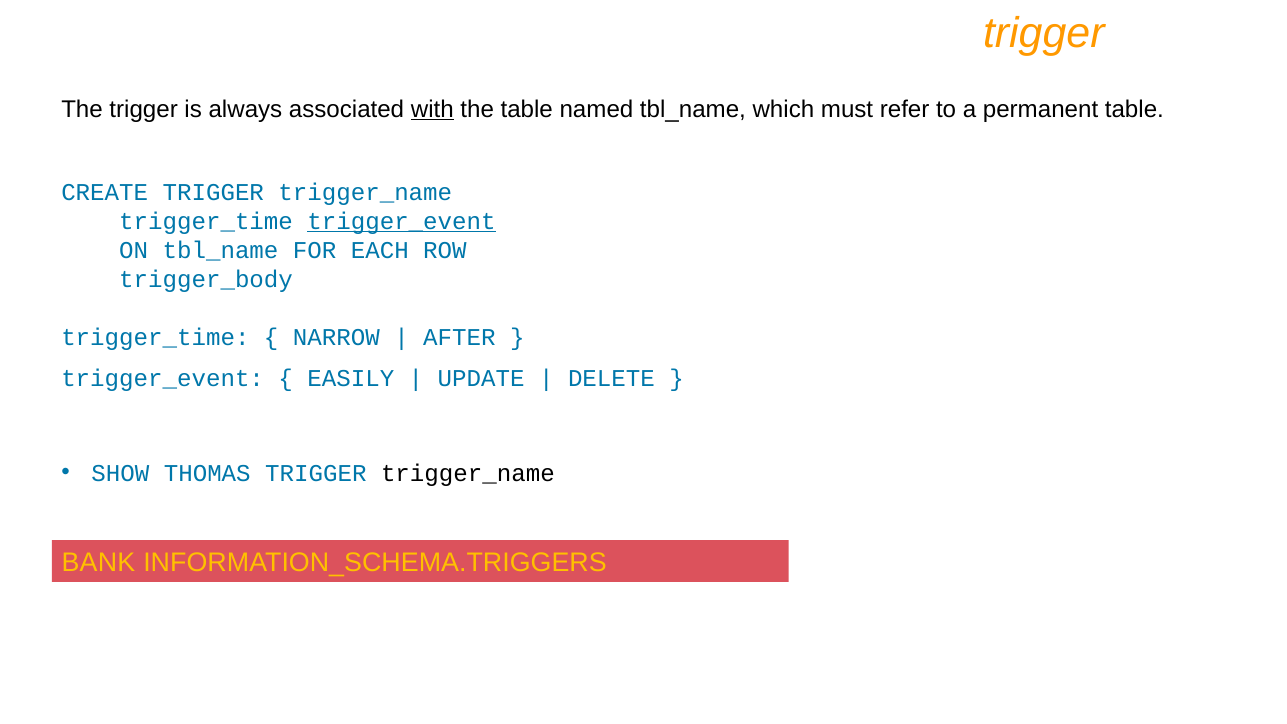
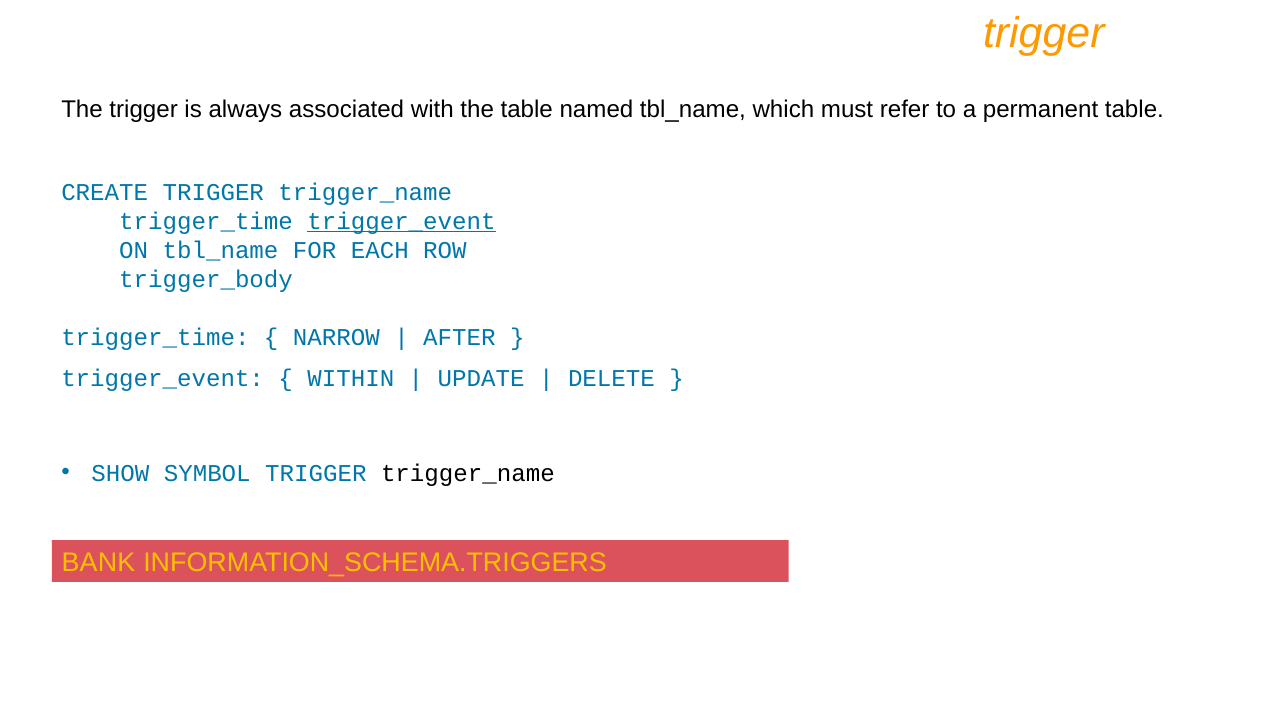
with underline: present -> none (432, 109)
EASILY: EASILY -> WITHIN (351, 379)
THOMAS: THOMAS -> SYMBOL (207, 473)
